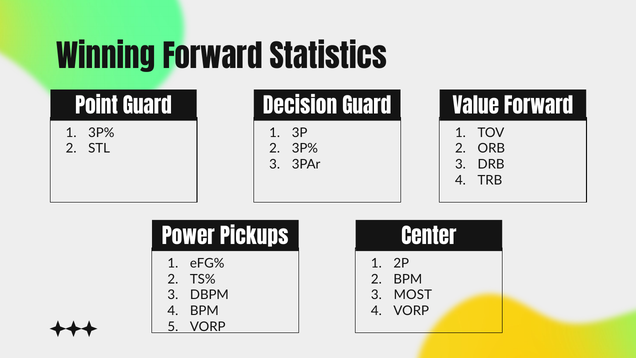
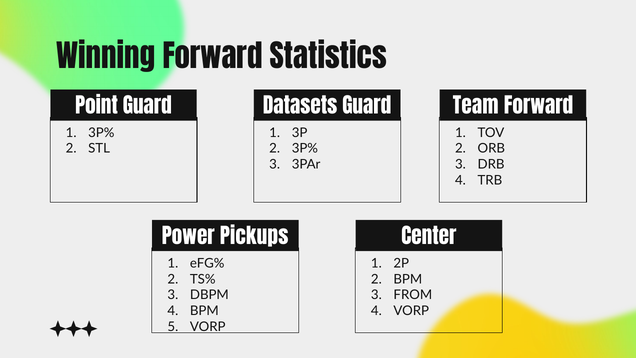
Decision: Decision -> Datasets (300, 107)
Value: Value -> Team (476, 107)
MOST: MOST -> FROM (413, 295)
